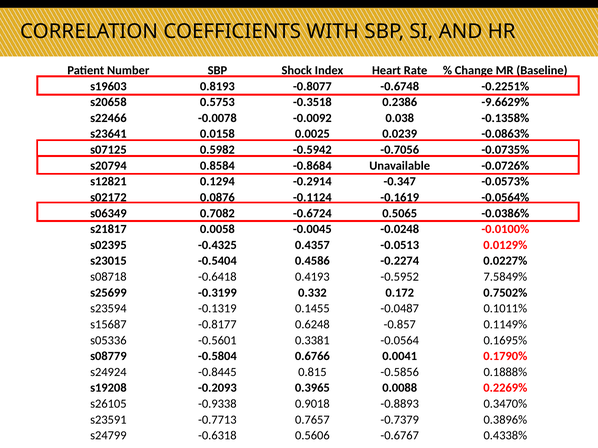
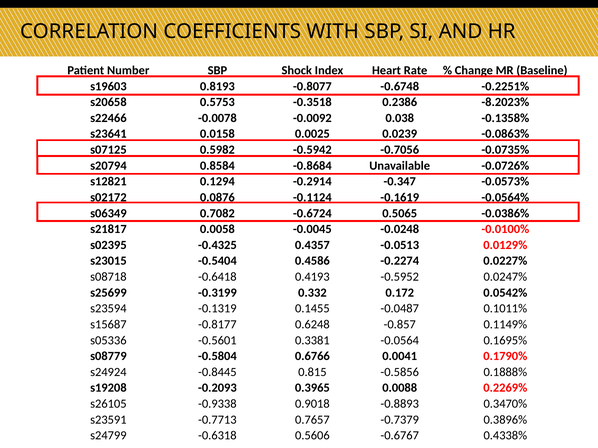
-9.6629%: -9.6629% -> -8.2023% (505, 102)
7.5849%: 7.5849% -> 0.0247% (505, 277)
0.7502%: 0.7502% -> 0.0542% (505, 293)
